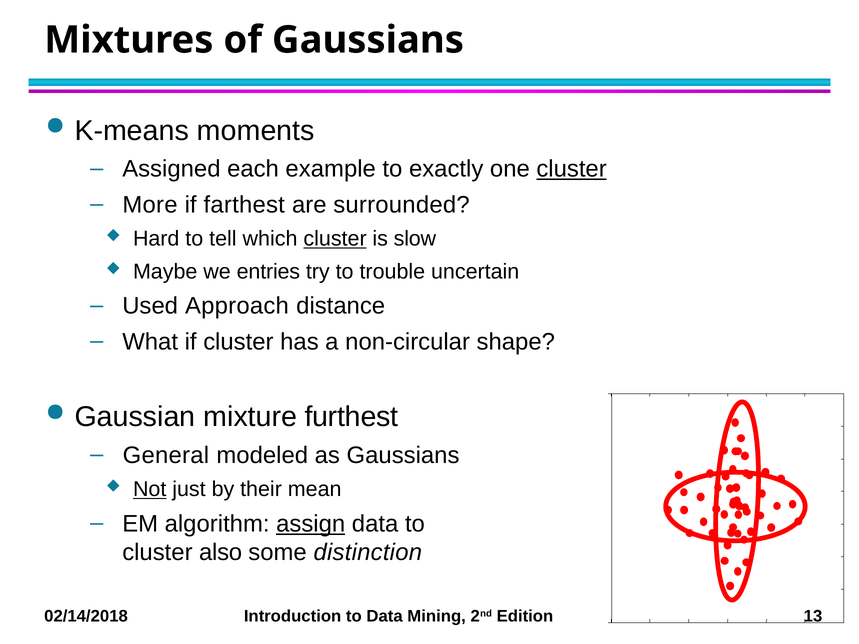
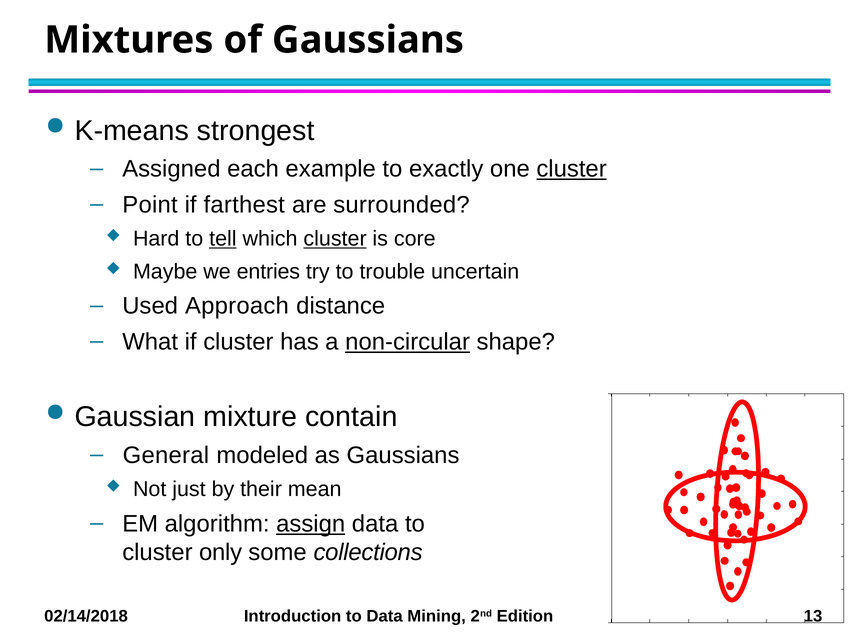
moments: moments -> strongest (256, 131)
More: More -> Point (150, 205)
tell underline: none -> present (223, 239)
slow: slow -> core (415, 239)
non-circular underline: none -> present (408, 342)
furthest: furthest -> contain (351, 417)
Not underline: present -> none (150, 490)
also: also -> only (221, 553)
distinction: distinction -> collections (368, 553)
